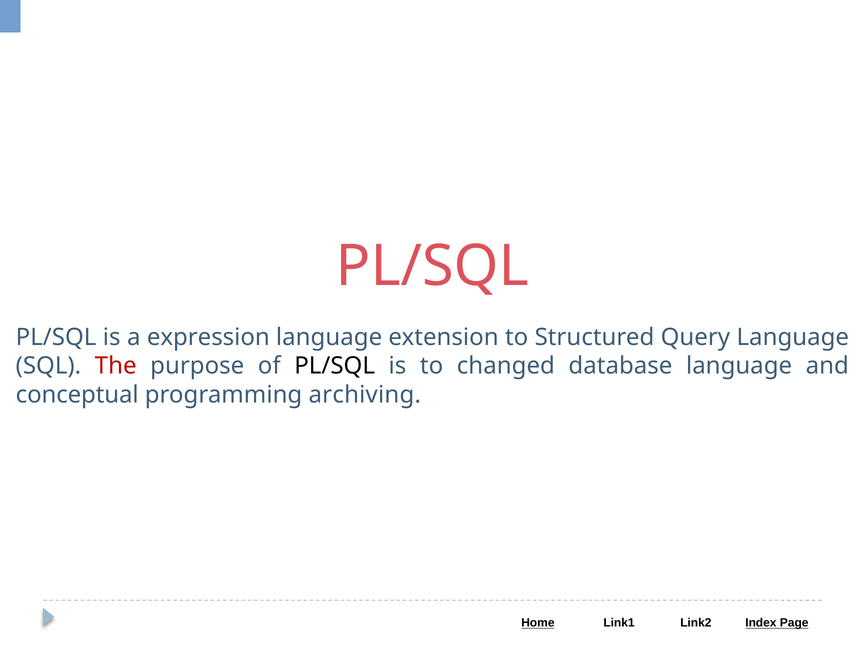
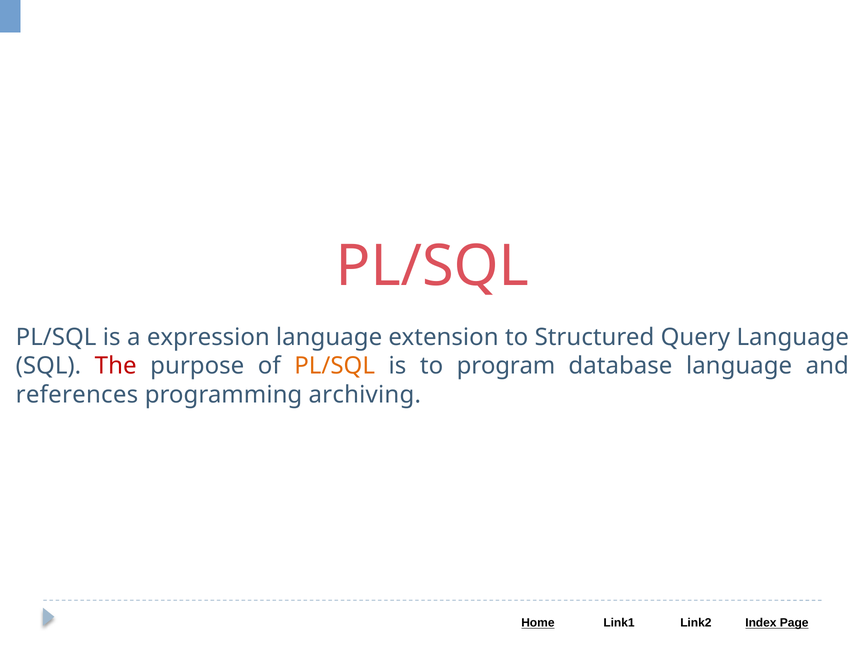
PL/SQL colour: black -> orange (335, 366)
changed: changed -> program (506, 366)
conceptual: conceptual -> references (77, 395)
